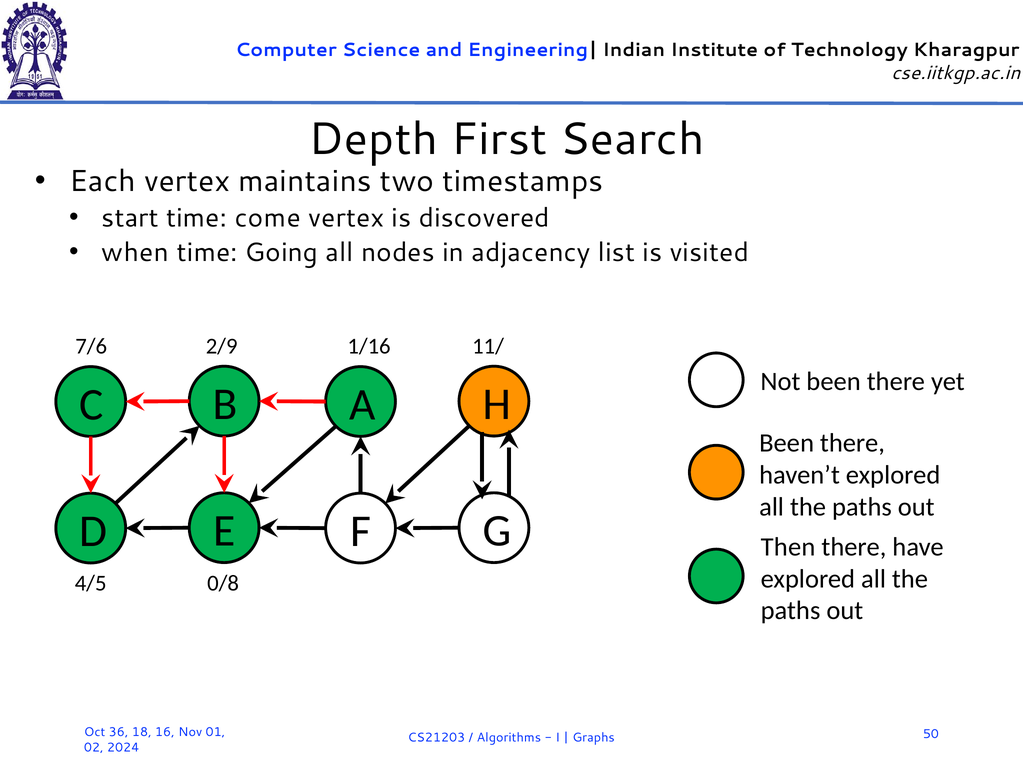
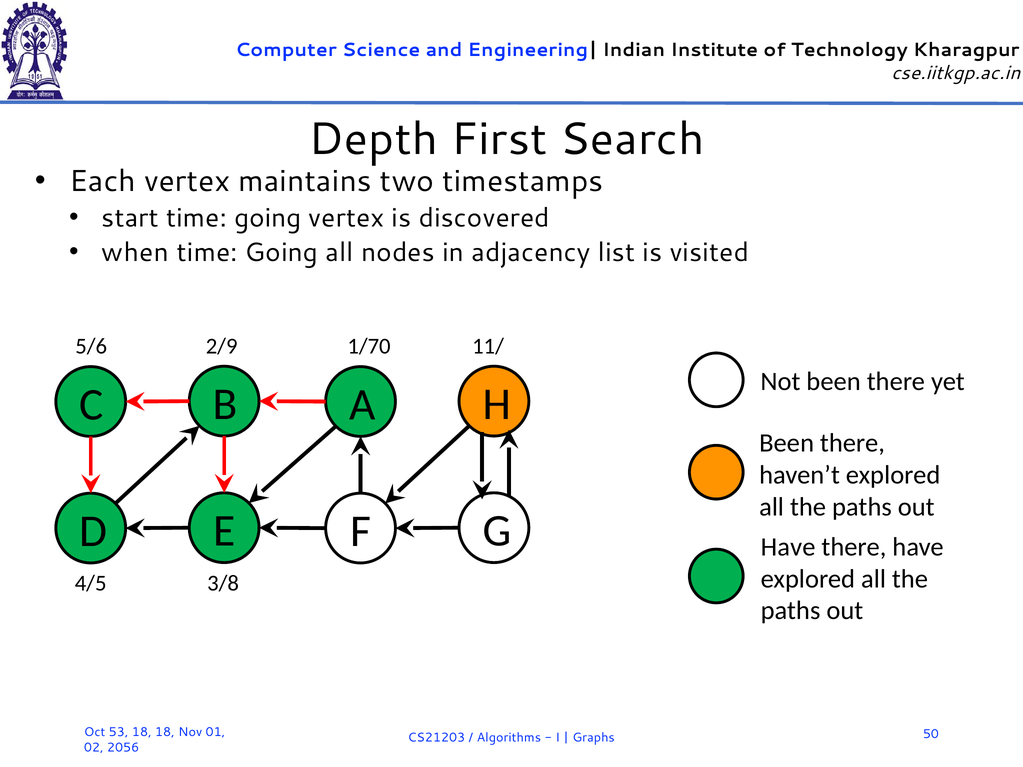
start time come: come -> going (268, 218)
7/6: 7/6 -> 5/6 (91, 346)
1/16: 1/16 -> 1/70 (369, 346)
Then: Then -> Have (788, 547)
0/8: 0/8 -> 3/8 (223, 584)
36: 36 -> 53 (119, 732)
18 16: 16 -> 18 (165, 732)
2024: 2024 -> 2056 (123, 748)
